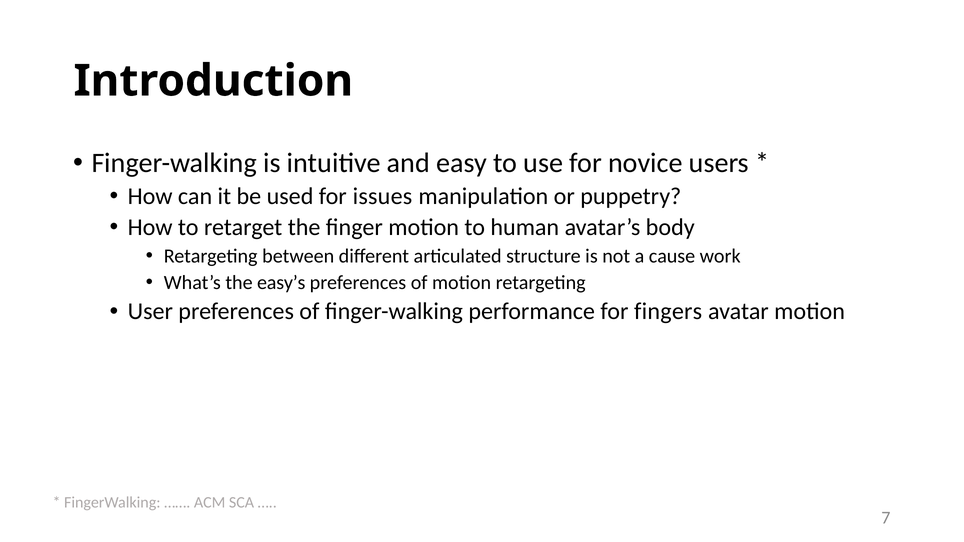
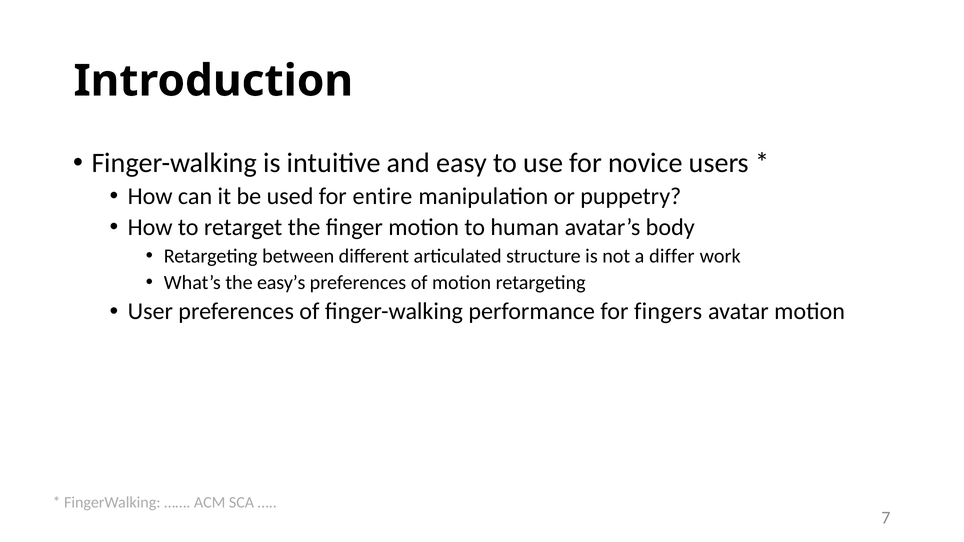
issues: issues -> entire (382, 196)
cause: cause -> differ (672, 256)
